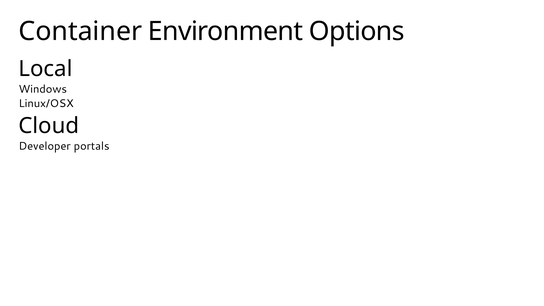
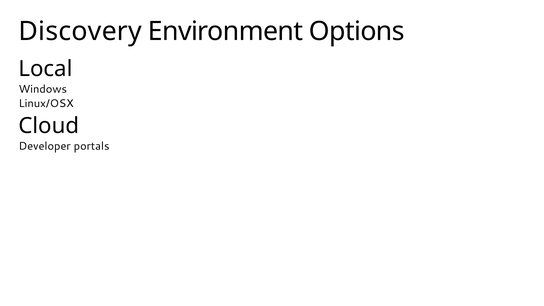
Container: Container -> Discovery (80, 31)
